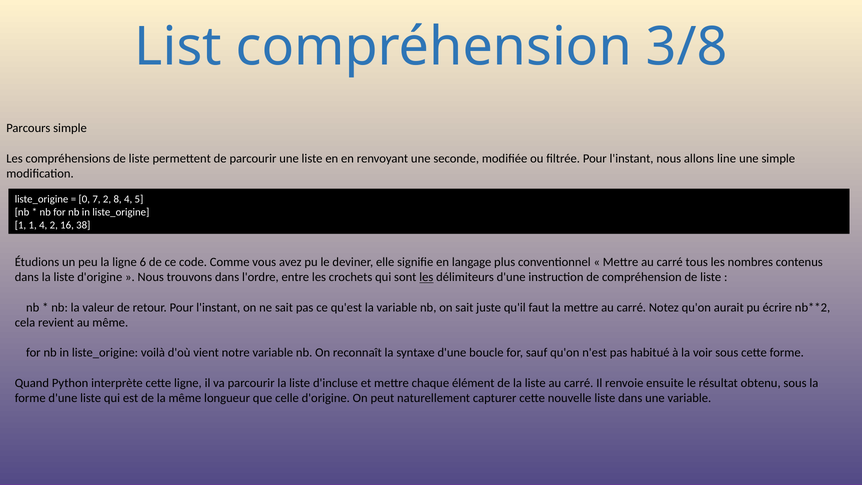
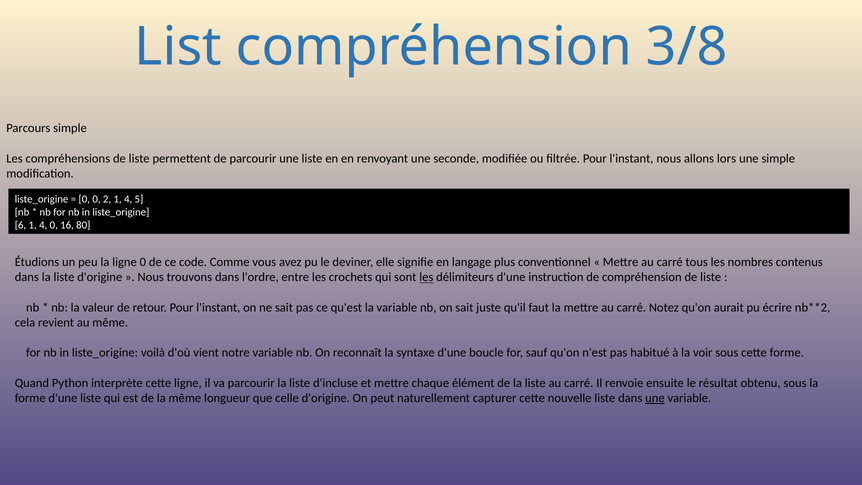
line: line -> lors (727, 158)
0 7: 7 -> 0 (96, 199)
2 8: 8 -> 1 (118, 199)
1: 1 -> 6 (20, 225)
4 2: 2 -> 0 (54, 225)
38: 38 -> 80 (83, 225)
ligne 6: 6 -> 0 (143, 262)
une underline: none -> present (655, 398)
